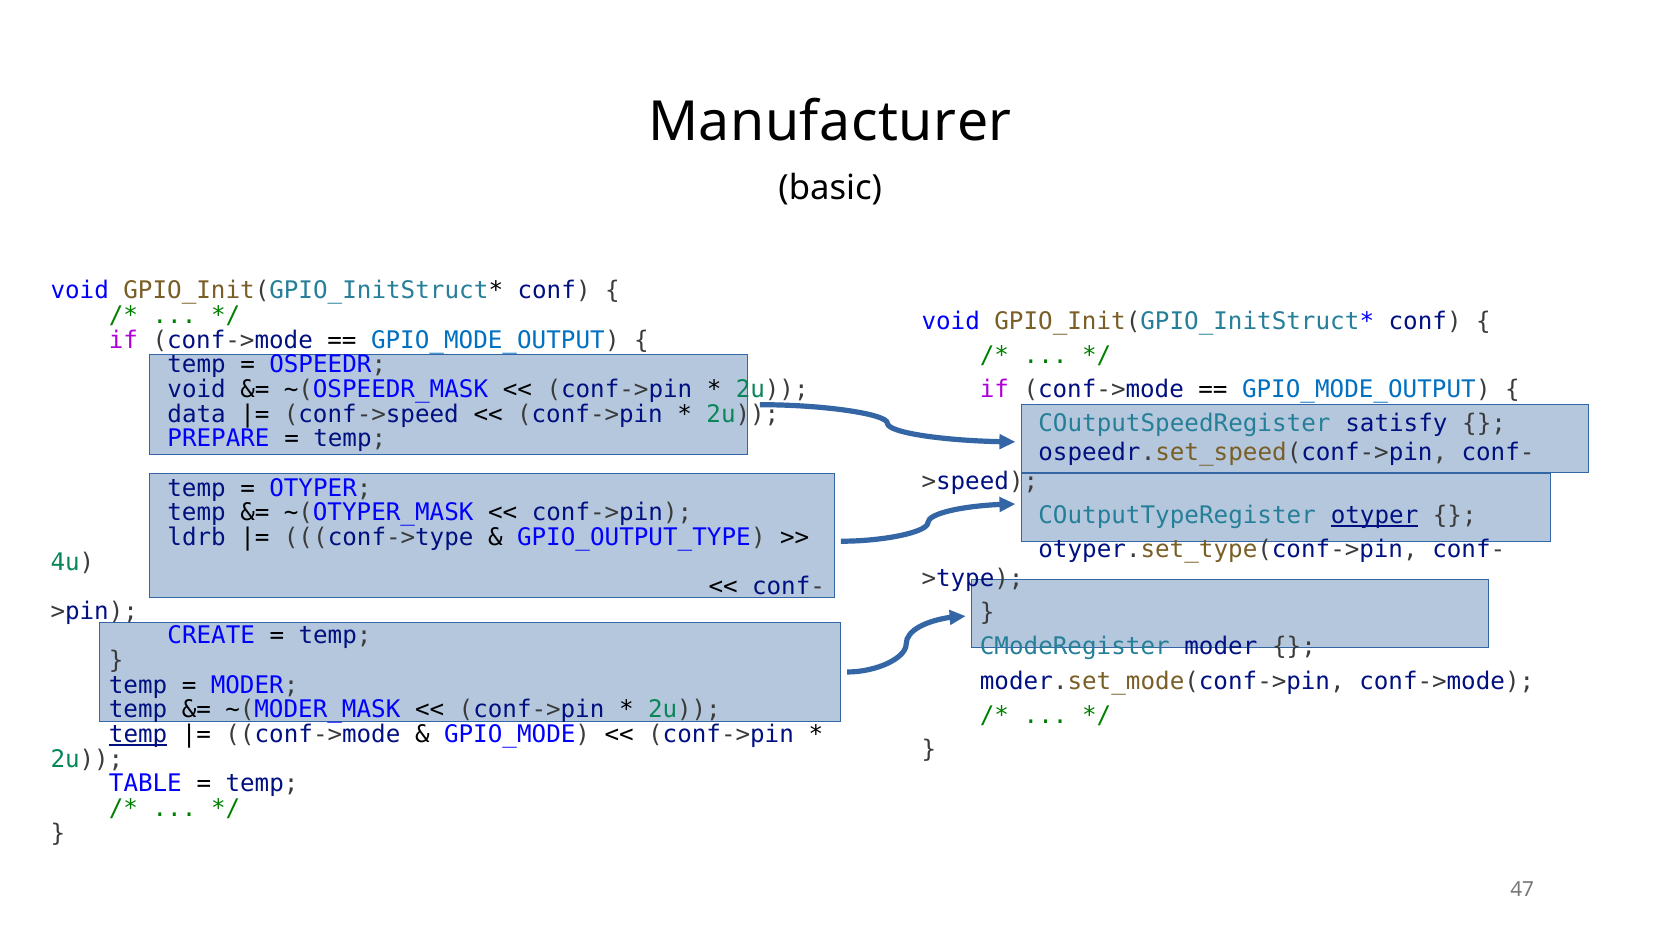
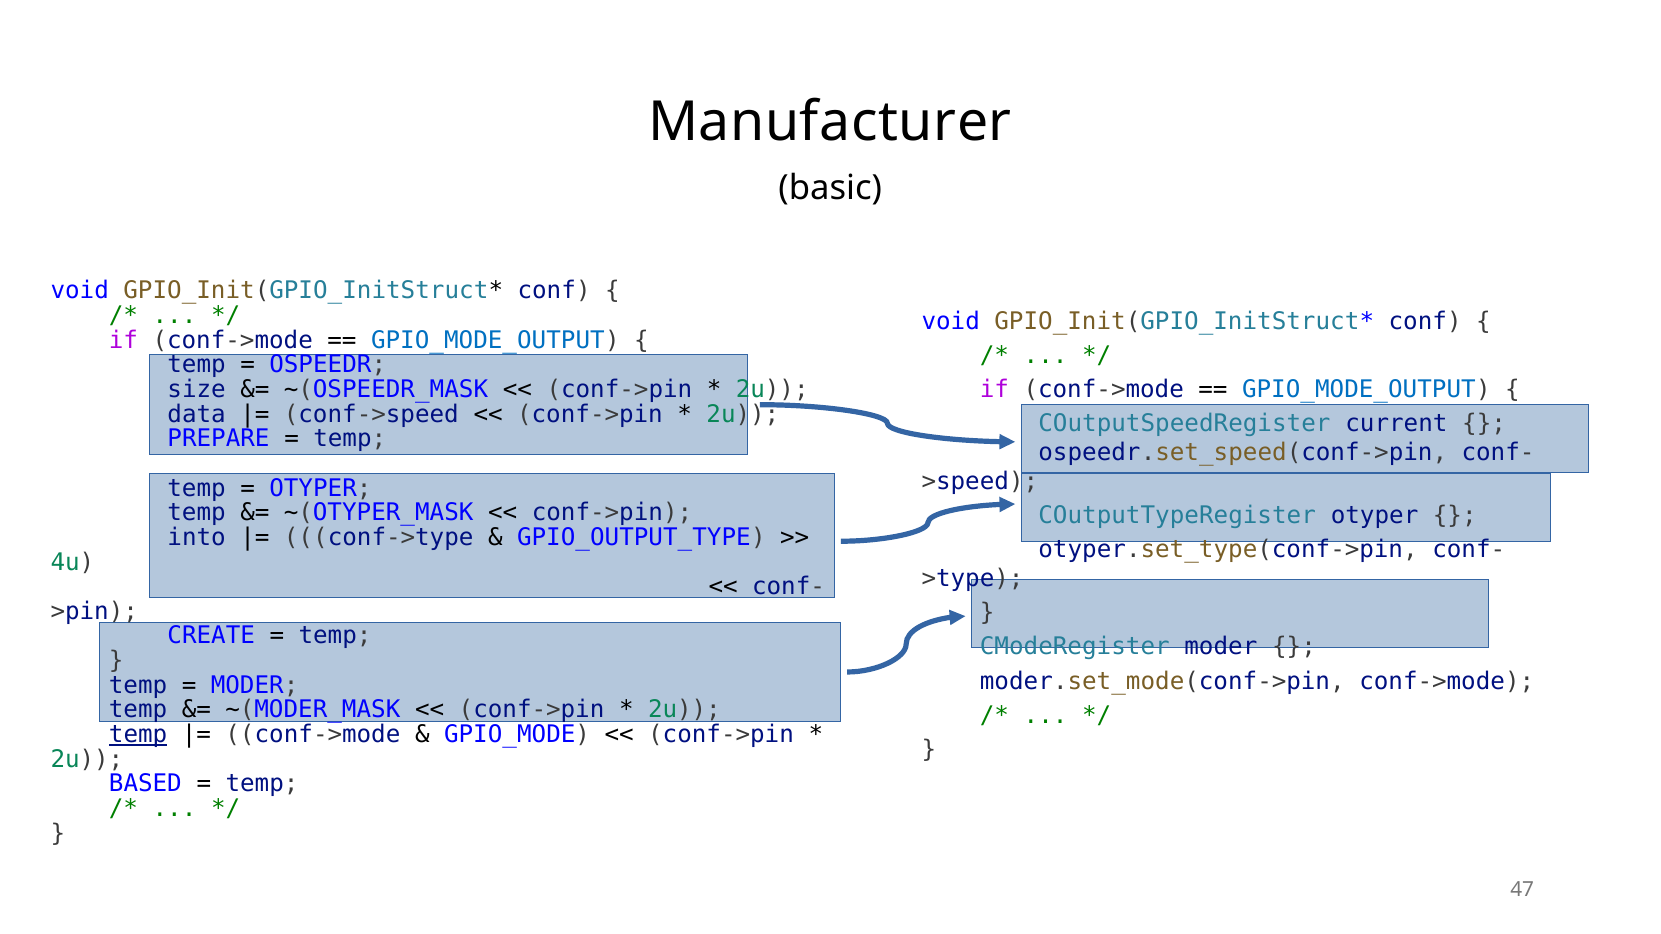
void: void -> size (197, 390)
satisfy: satisfy -> current (1396, 424)
otyper underline: present -> none (1375, 516)
ldrb: ldrb -> into (197, 538)
TABLE: TABLE -> BASED (145, 784)
